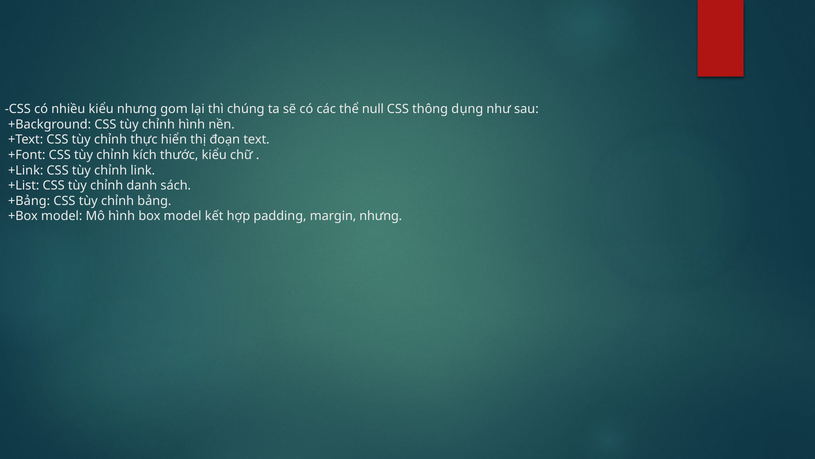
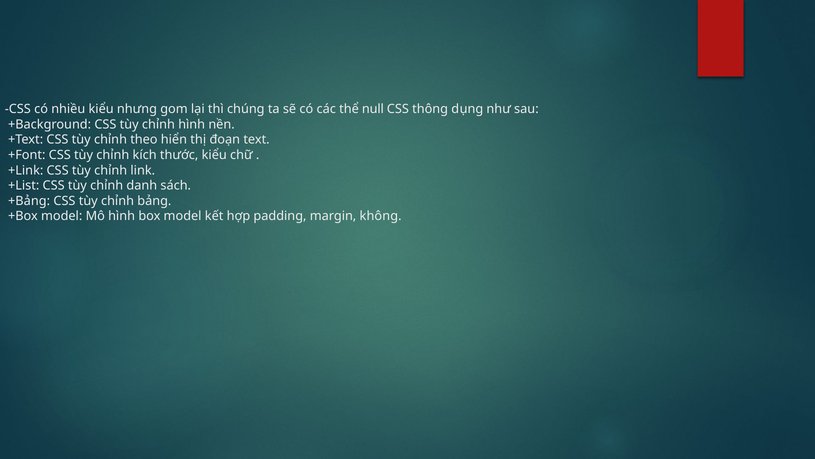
thực: thực -> theo (144, 140)
margin nhưng: nhưng -> không (381, 216)
